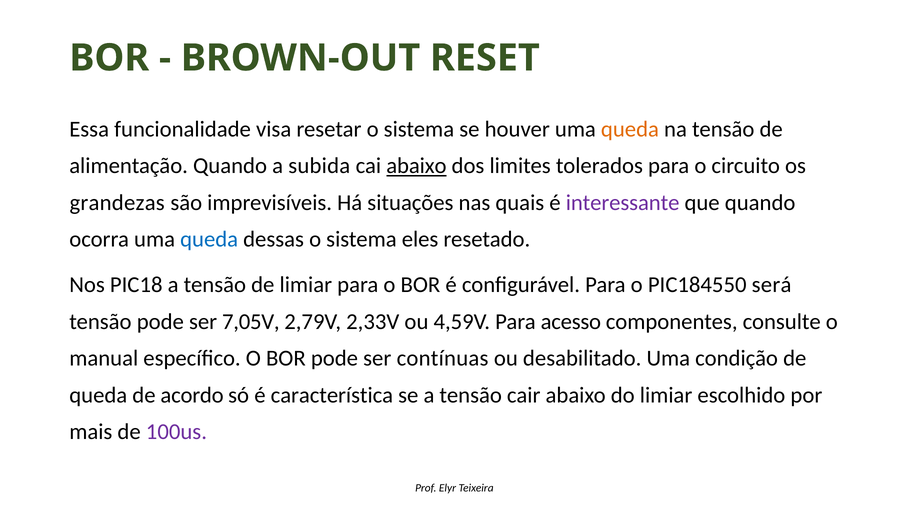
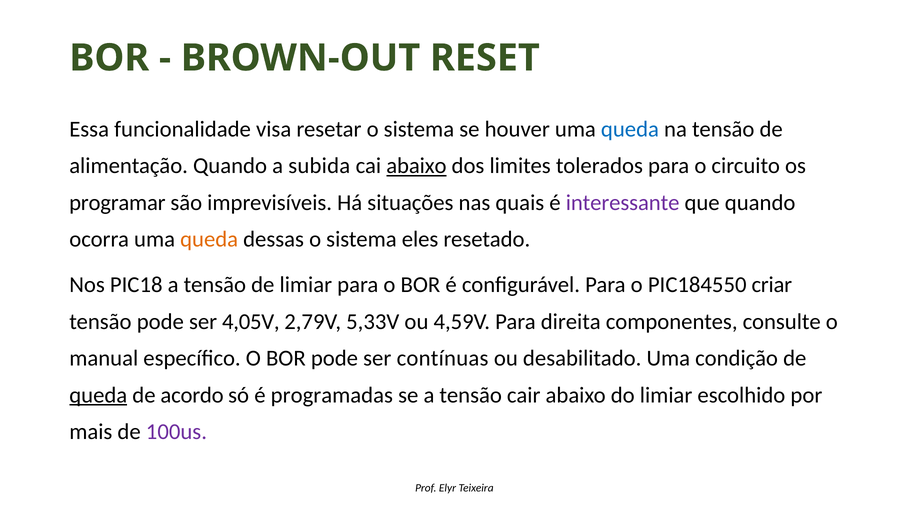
queda colour: orange -> blue (630, 129)
grandezas: grandezas -> programar (117, 203)
queda colour: blue -> orange (209, 240)
será: será -> criar (772, 285)
7,05V: 7,05V -> 4,05V (251, 322)
2,33V: 2,33V -> 5,33V (373, 322)
acesso: acesso -> direita (571, 322)
queda underline: none -> present (98, 395)
característica: característica -> programadas (332, 395)
